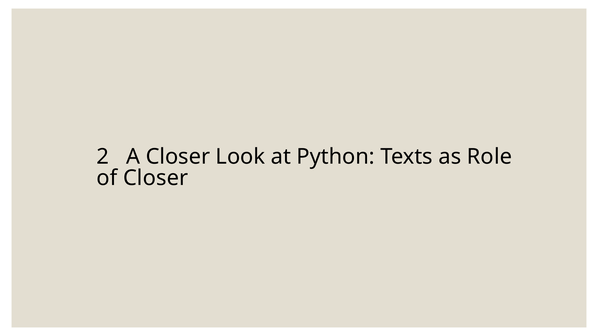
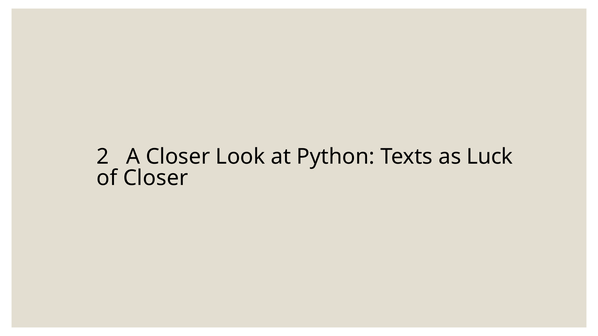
Role: Role -> Luck (490, 157)
